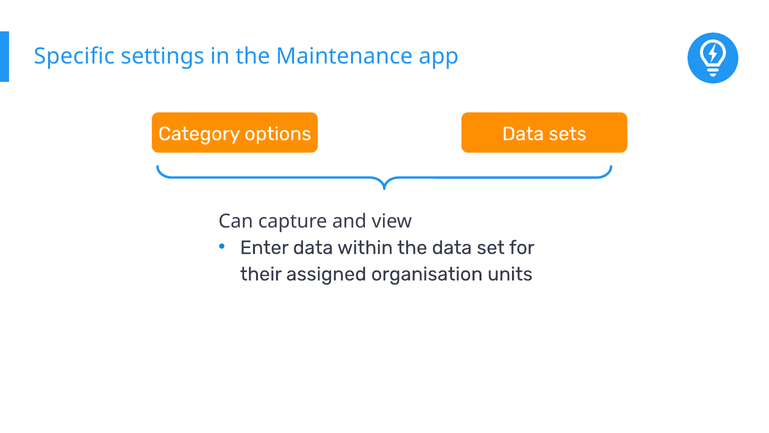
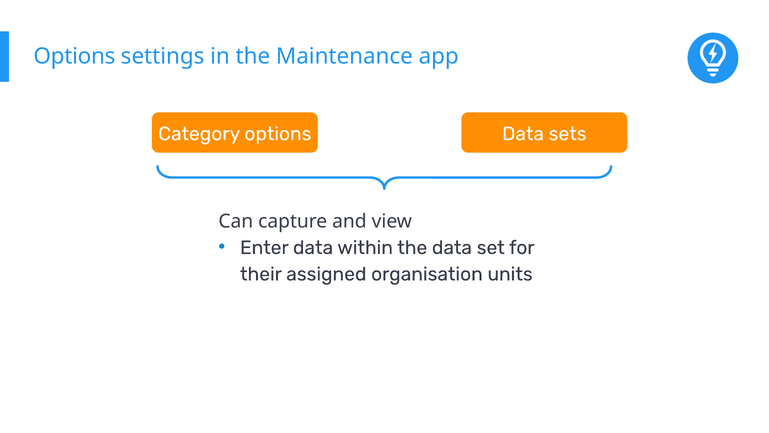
Specific: Specific -> Options (74, 56)
